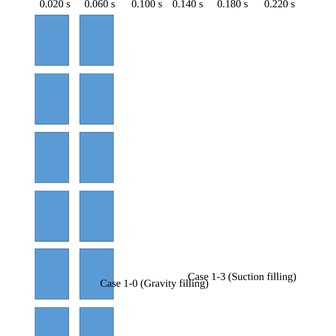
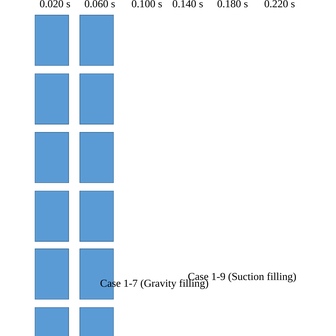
1-3: 1-3 -> 1-9 (218, 277)
1-0: 1-0 -> 1-7 (131, 283)
